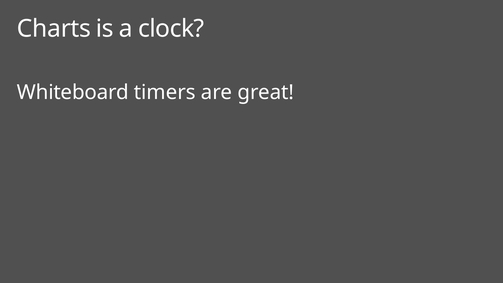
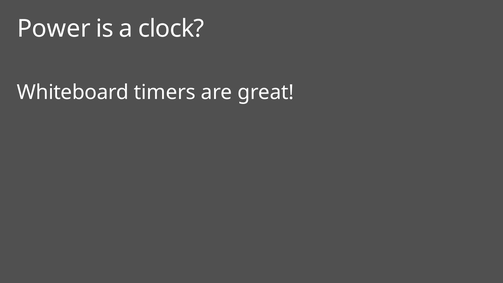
Charts: Charts -> Power (54, 29)
